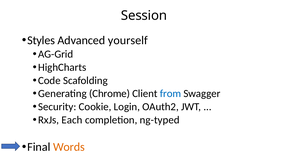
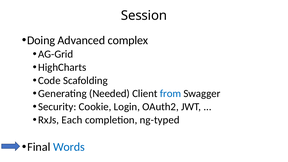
Styles: Styles -> Doing (41, 40)
yourself: yourself -> complex (128, 40)
Chrome: Chrome -> Needed (110, 94)
Words colour: orange -> blue (69, 147)
